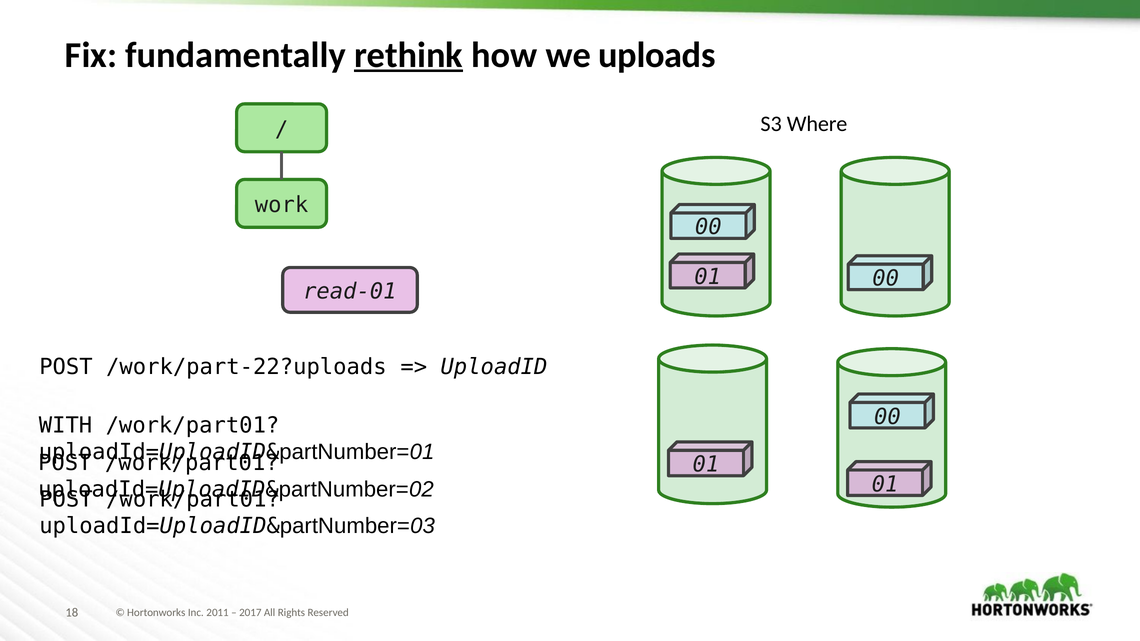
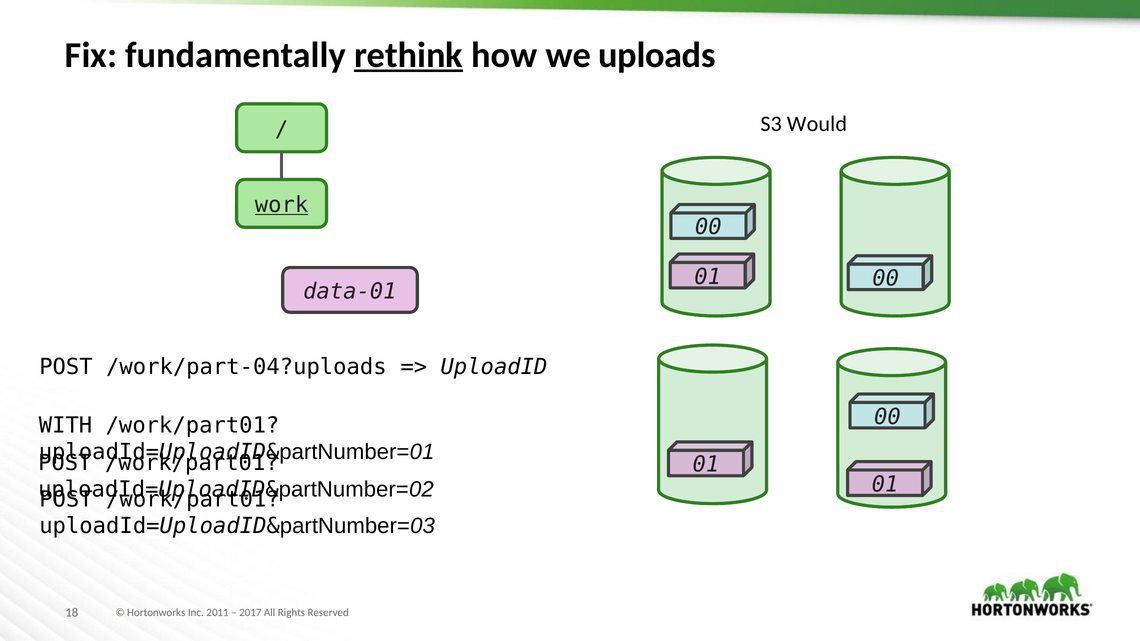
Where: Where -> Would (817, 124)
work underline: none -> present (282, 205)
read-01: read-01 -> data-01 (350, 292)
/work/part-22?uploads: /work/part-22?uploads -> /work/part-04?uploads (246, 367)
